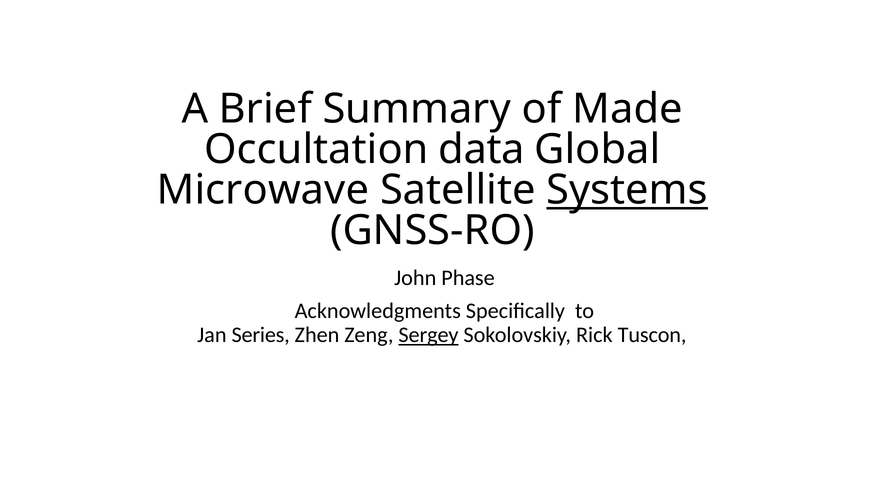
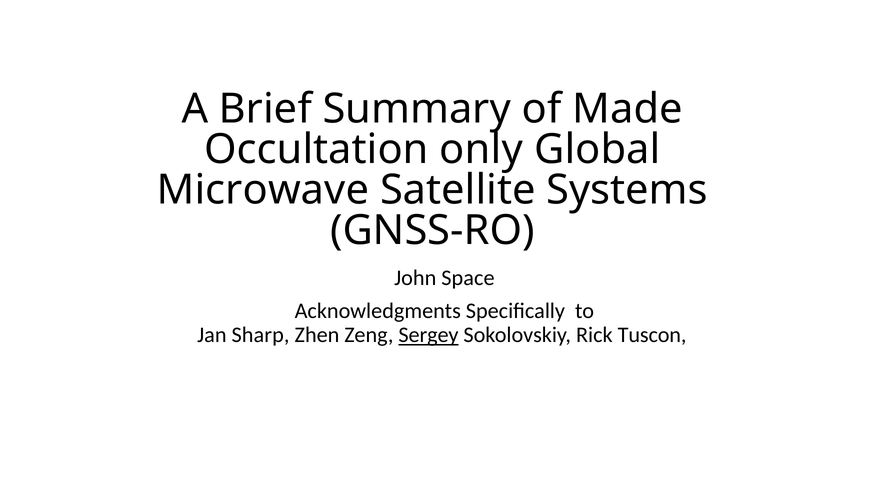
data: data -> only (481, 150)
Systems underline: present -> none (627, 190)
Phase: Phase -> Space (468, 278)
Series: Series -> Sharp (261, 335)
